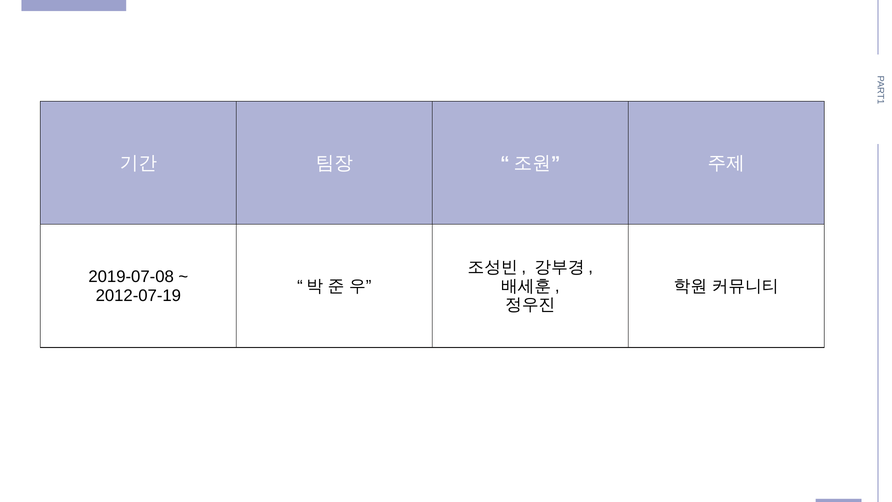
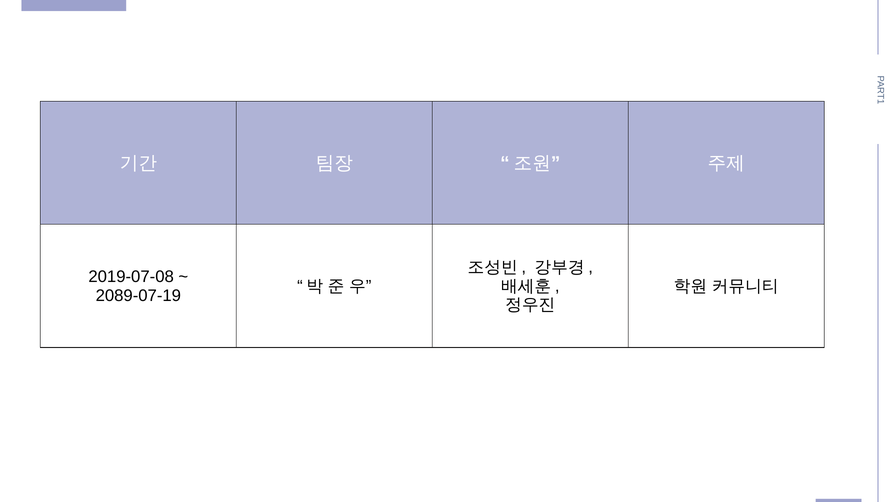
2012-07-19: 2012-07-19 -> 2089-07-19 (138, 295)
